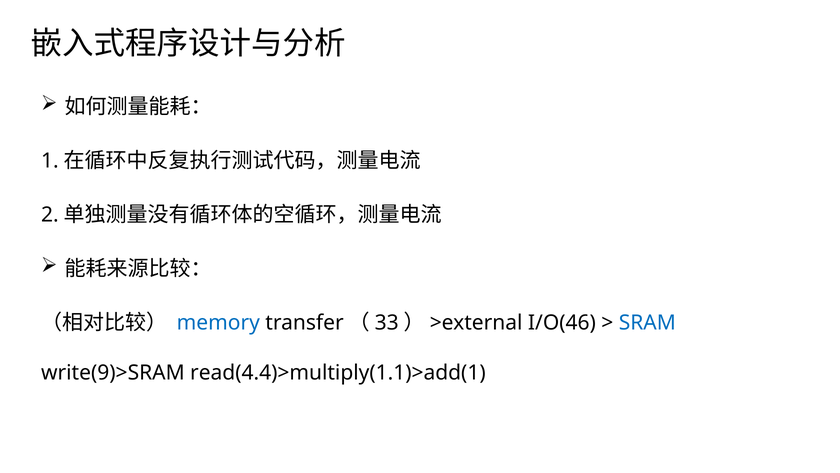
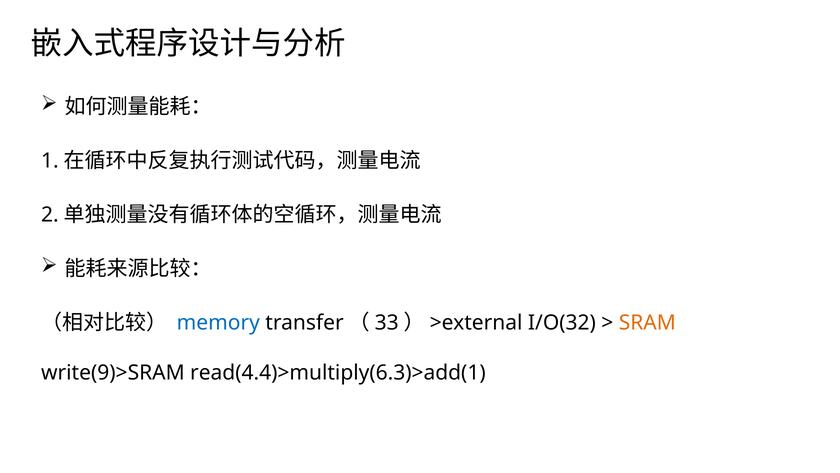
I/O(46: I/O(46 -> I/O(32 (562, 322)
SRAM colour: blue -> orange (647, 322)
read(4.4)>multiply(1.1)>add(1: read(4.4)>multiply(1.1)>add(1 -> read(4.4)>multiply(6.3)>add(1 (338, 373)
